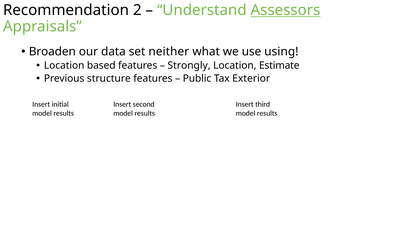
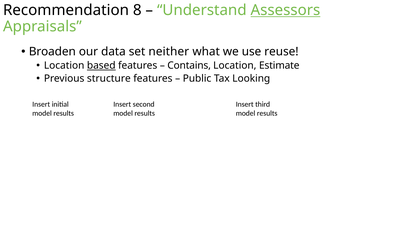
2: 2 -> 8 (137, 10)
using: using -> reuse (281, 52)
based underline: none -> present (101, 65)
Strongly: Strongly -> Contains (189, 65)
Exterior: Exterior -> Looking (251, 78)
